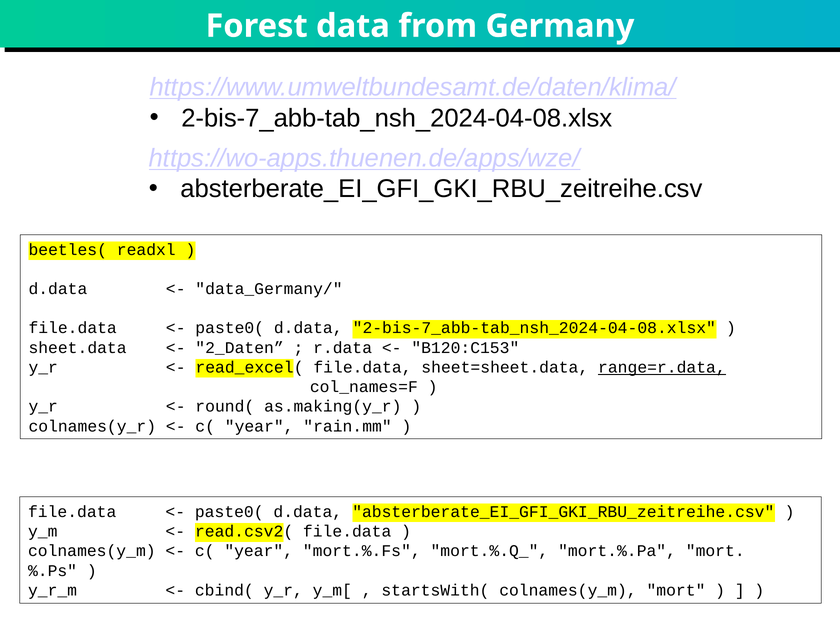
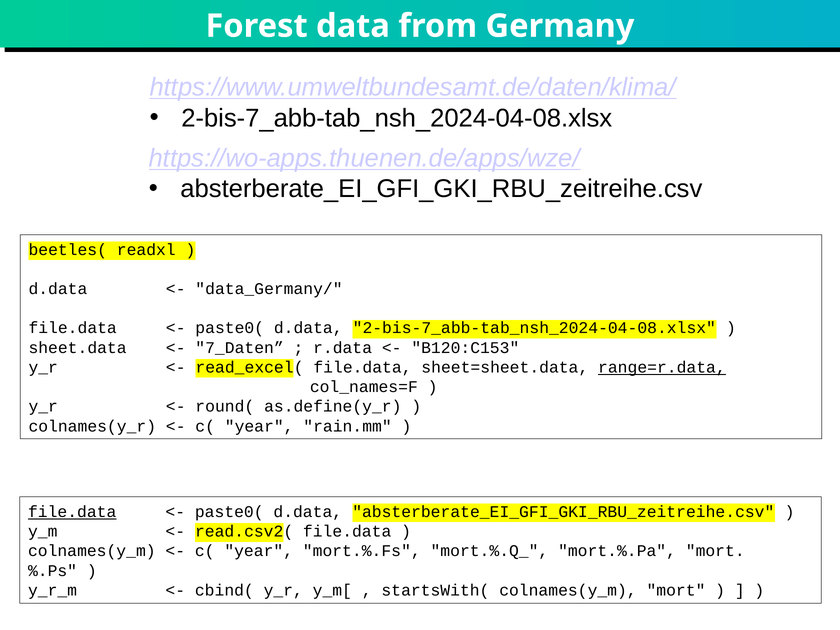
2_Daten: 2_Daten -> 7_Daten (240, 348)
as.making(y_r: as.making(y_r -> as.define(y_r (333, 407)
file.data underline: none -> present (72, 512)
